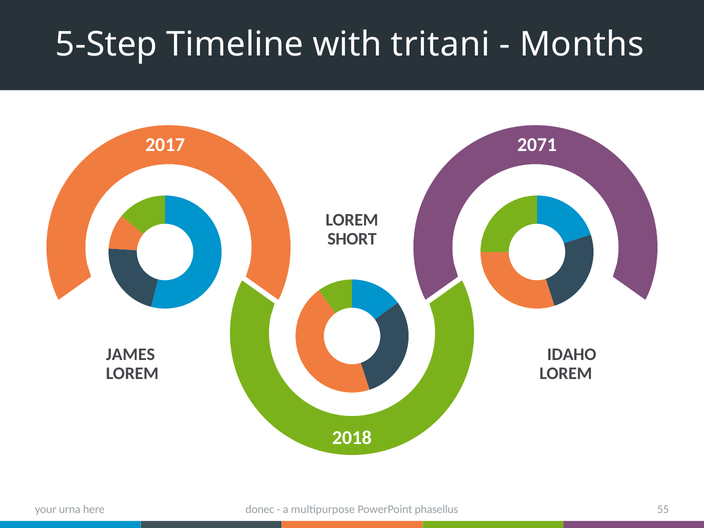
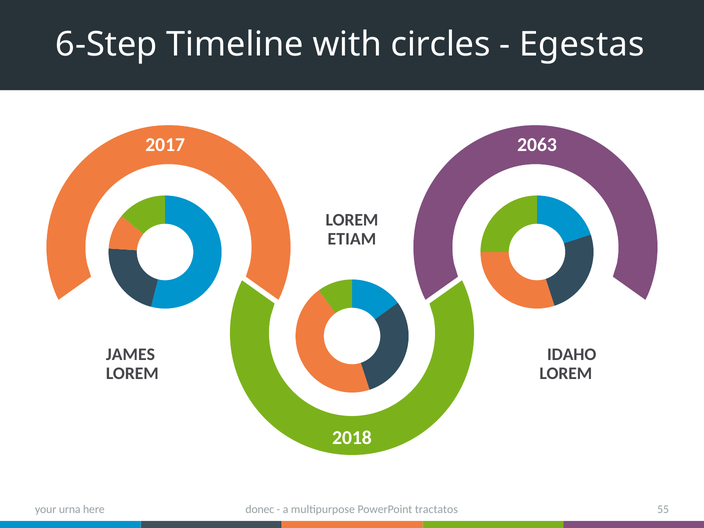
5-Step: 5-Step -> 6-Step (106, 44)
tritani: tritani -> circles (441, 44)
Months: Months -> Egestas (582, 44)
2071: 2071 -> 2063 (537, 145)
SHORT: SHORT -> ETIAM (352, 239)
phasellus: phasellus -> tractatos (436, 509)
